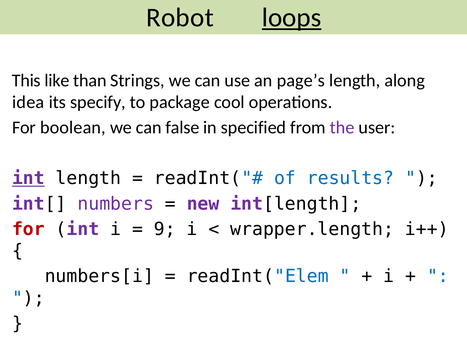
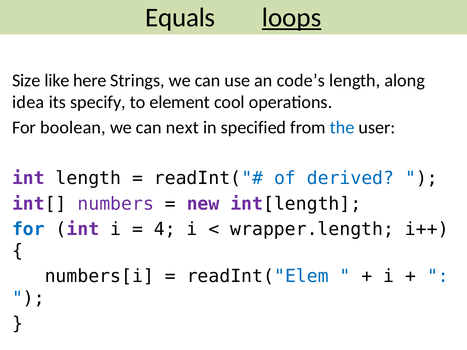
Robot: Robot -> Equals (180, 18)
This: This -> Size (26, 80)
than: than -> here (90, 80)
page’s: page’s -> code’s (301, 80)
package: package -> element (180, 102)
false: false -> next (182, 128)
the colour: purple -> blue (342, 128)
int underline: present -> none (28, 178)
results: results -> derived (350, 178)
for colour: red -> blue (28, 229)
9: 9 -> 4 (165, 229)
